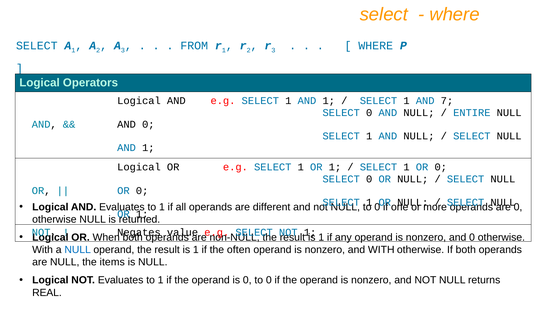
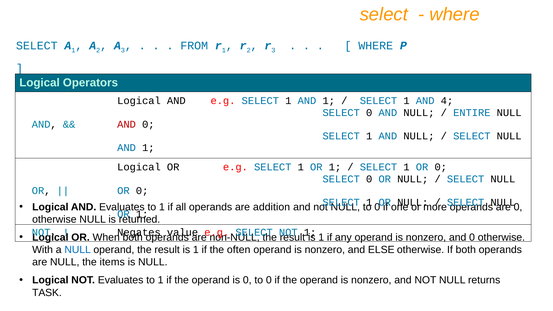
7: 7 -> 4 (447, 101)
AND colour: black -> red (127, 124)
different: different -> addition (272, 207)
and WITH: WITH -> ELSE (381, 250)
REAL: REAL -> TASK (47, 293)
